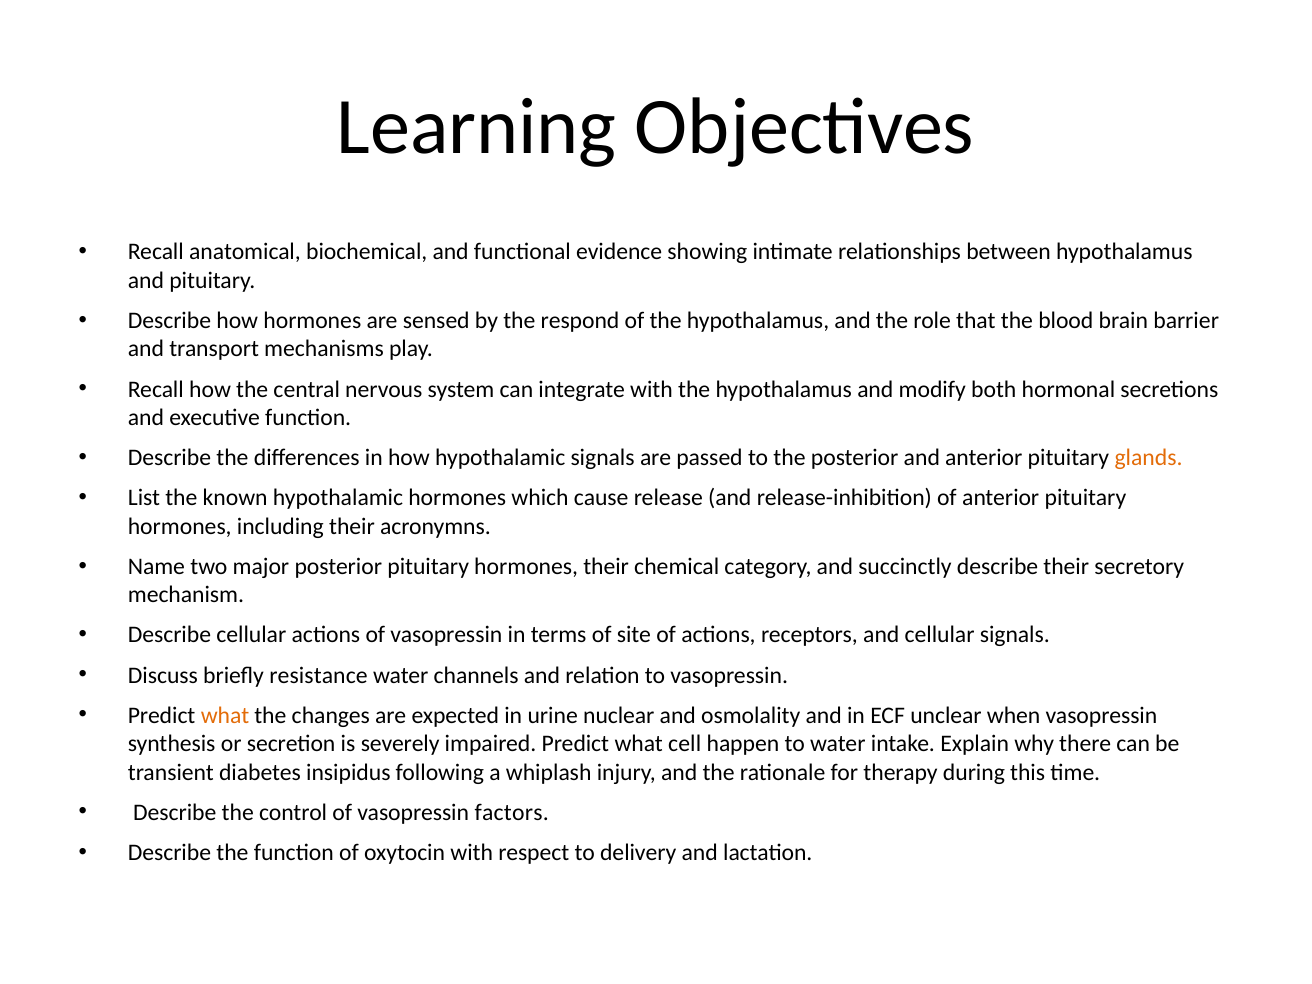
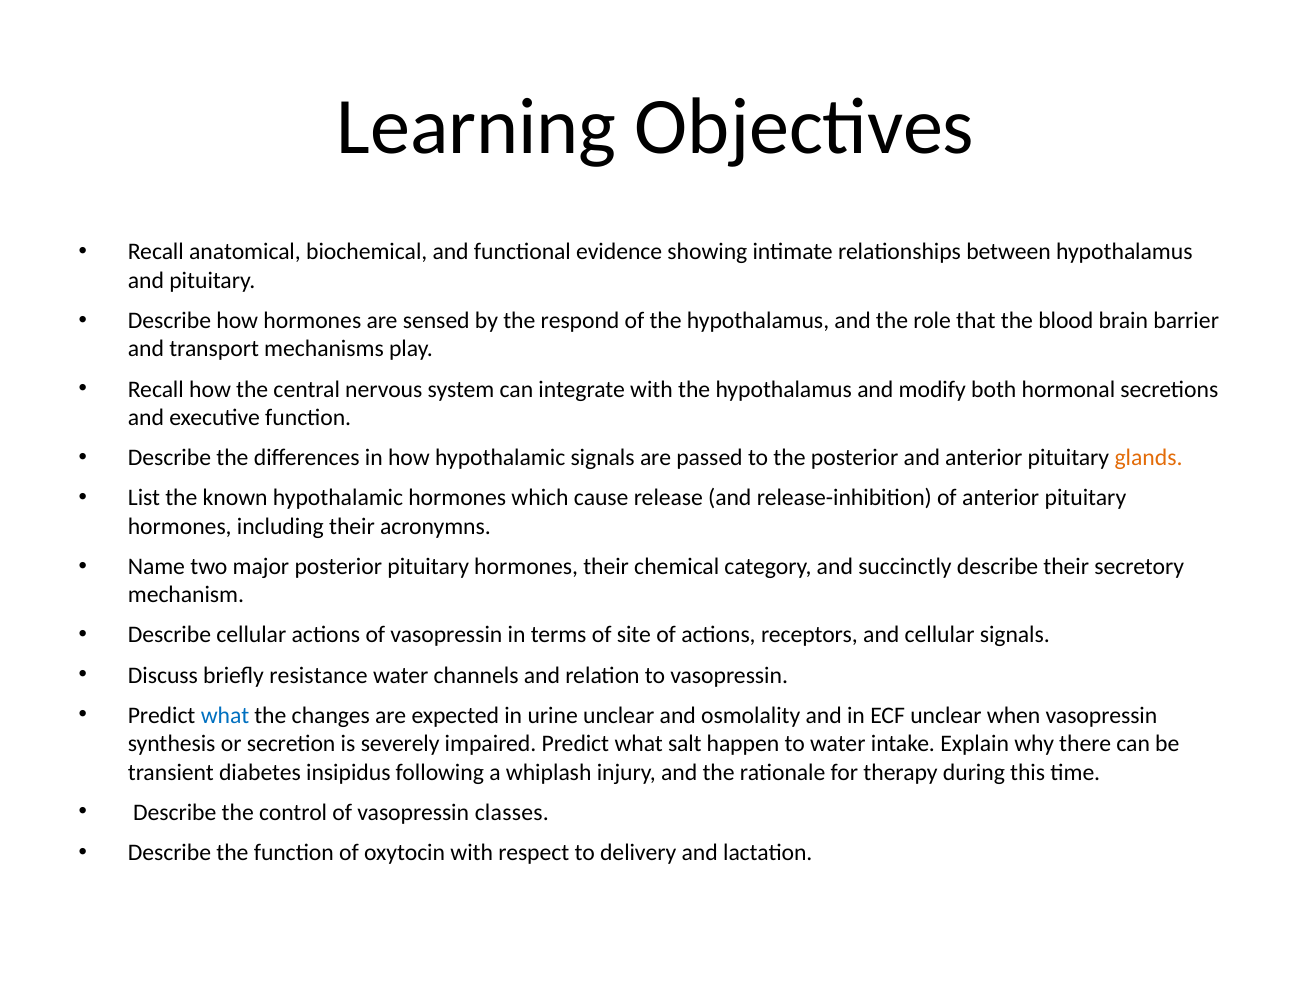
what colour: orange -> blue (225, 715)
urine nuclear: nuclear -> unclear (619, 715)
cell: cell -> salt (685, 744)
factors: factors -> classes (512, 812)
